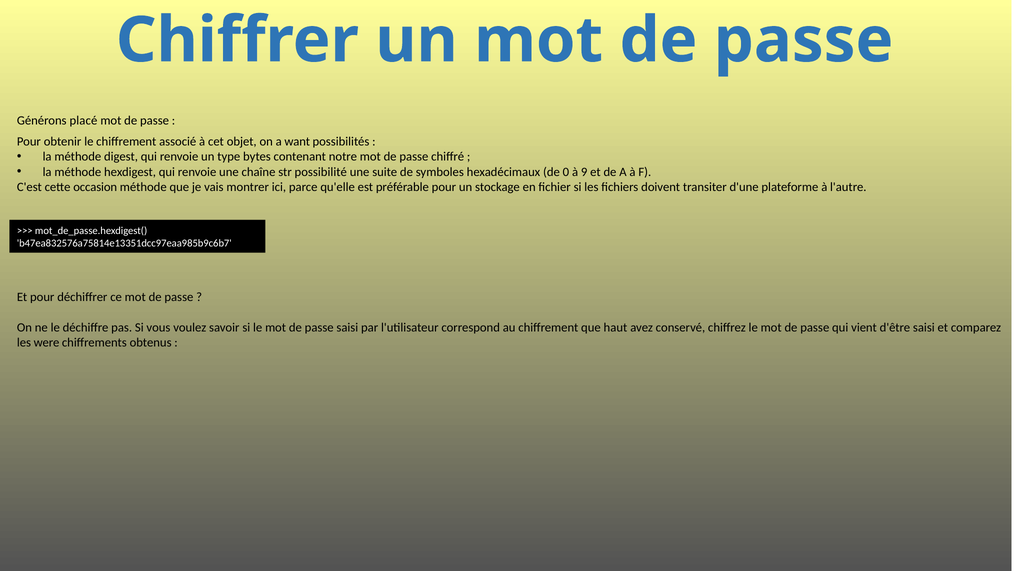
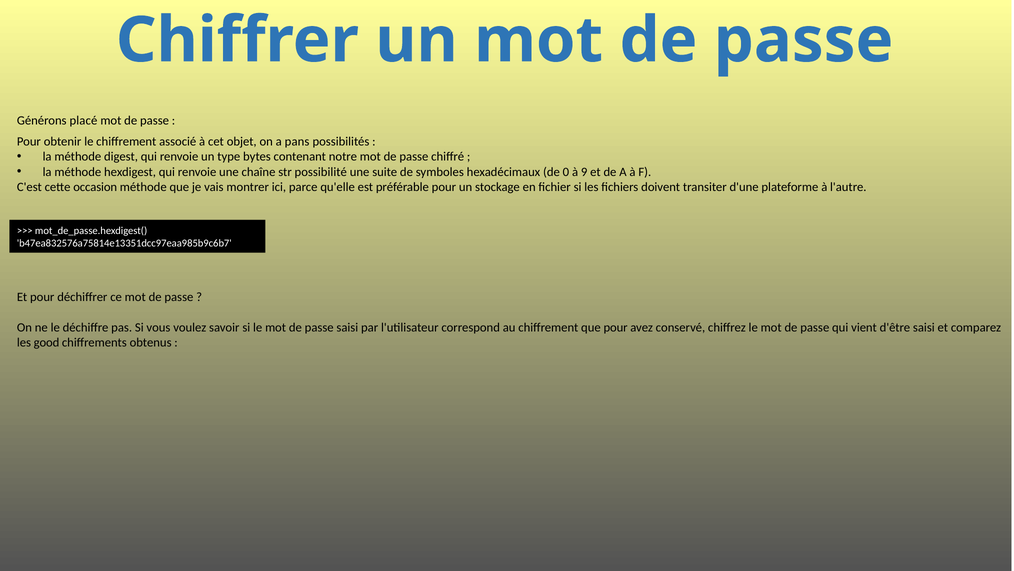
want: want -> pans (297, 141)
que haut: haut -> pour (616, 327)
were: were -> good (47, 342)
